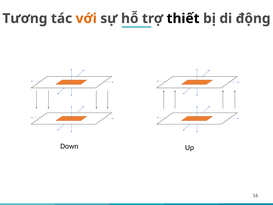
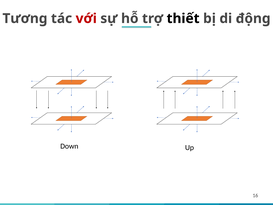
với colour: orange -> red (86, 18)
